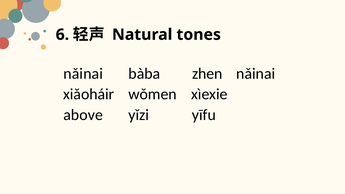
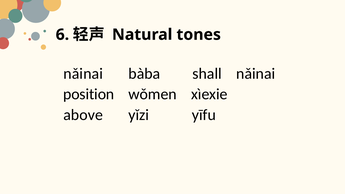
zhen: zhen -> shall (207, 74)
xiǎoháir: xiǎoháir -> position (89, 94)
